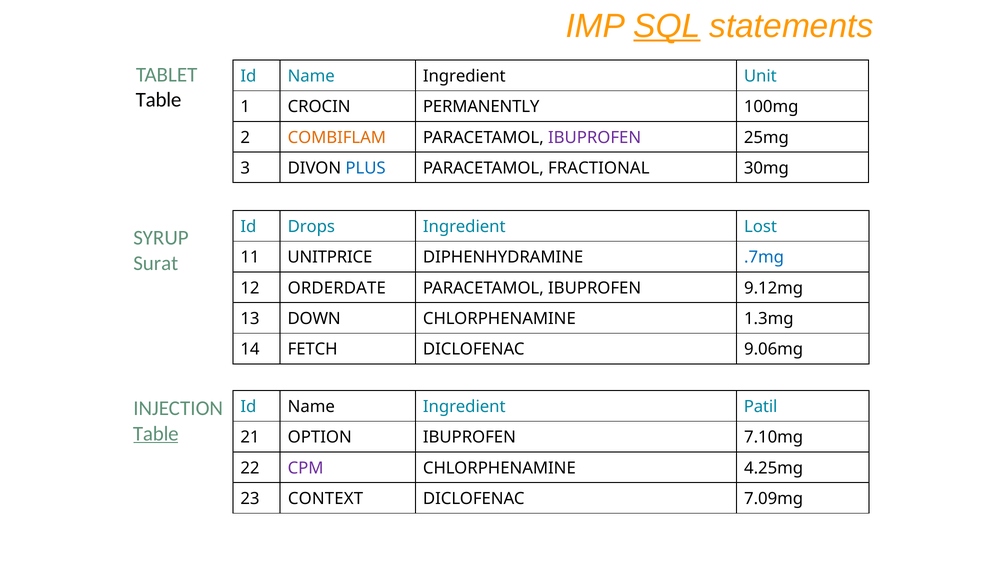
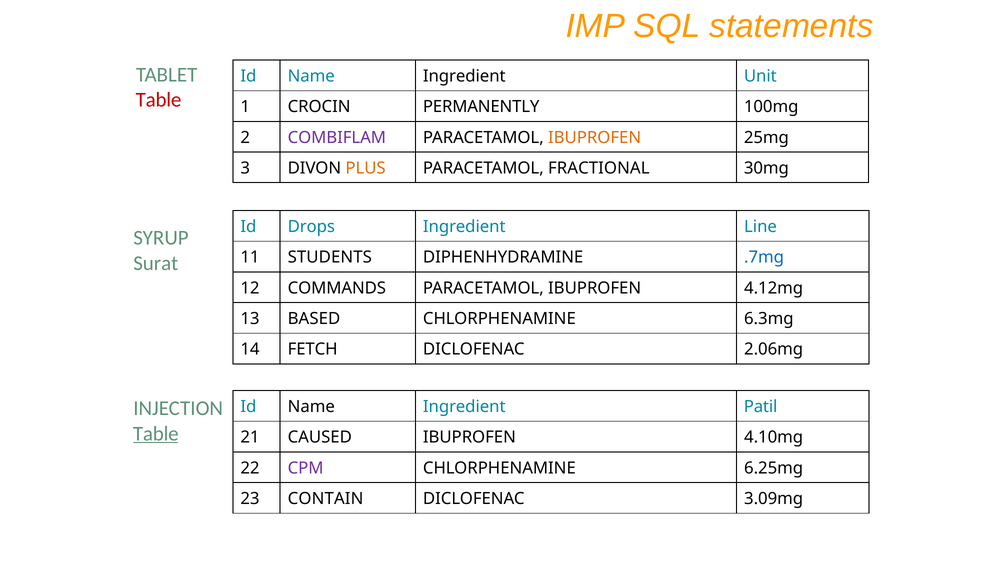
SQL underline: present -> none (667, 26)
Table colour: black -> red (159, 100)
COMBIFLAM colour: orange -> purple (337, 137)
IBUPROFEN colour: purple -> orange (595, 137)
PLUS colour: blue -> orange (366, 168)
Lost: Lost -> Line (760, 227)
UNITPRICE: UNITPRICE -> STUDENTS (330, 257)
ORDERDATE: ORDERDATE -> COMMANDS (337, 288)
9.12mg: 9.12mg -> 4.12mg (774, 288)
DOWN: DOWN -> BASED (314, 318)
1.3mg: 1.3mg -> 6.3mg (769, 318)
9.06mg: 9.06mg -> 2.06mg (774, 349)
OPTION: OPTION -> CAUSED (320, 437)
7.10mg: 7.10mg -> 4.10mg (774, 437)
4.25mg: 4.25mg -> 6.25mg (774, 468)
CONTEXT: CONTEXT -> CONTAIN (326, 498)
7.09mg: 7.09mg -> 3.09mg (774, 498)
